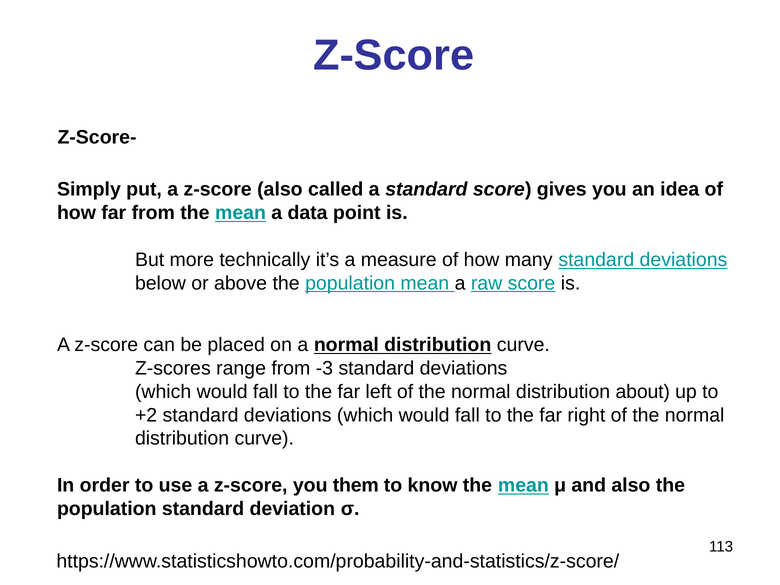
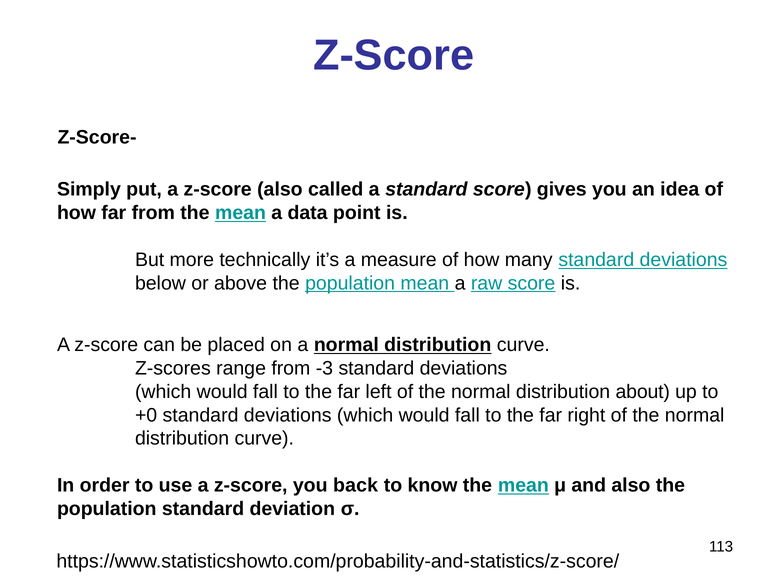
+2: +2 -> +0 (146, 415)
them: them -> back (356, 485)
